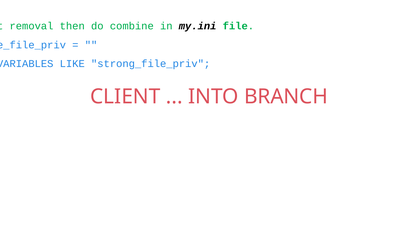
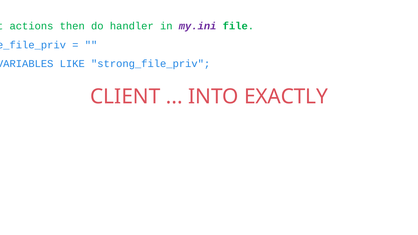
removal: removal -> actions (31, 26)
combine: combine -> handler (132, 26)
my.ini colour: black -> purple (198, 26)
BRANCH: BRANCH -> EXACTLY (286, 97)
